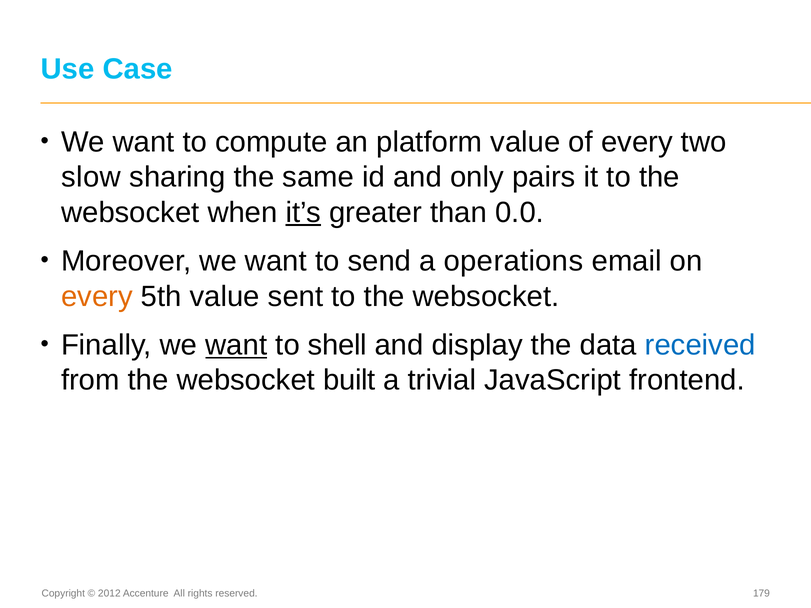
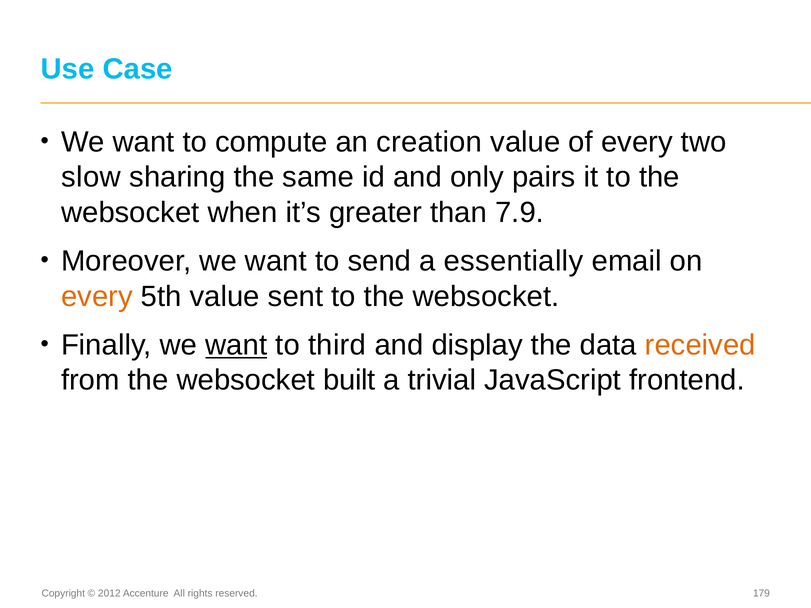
platform: platform -> creation (429, 142)
it’s underline: present -> none (303, 213)
0.0: 0.0 -> 7.9 (520, 213)
operations: operations -> essentially (514, 261)
shell: shell -> third (337, 345)
received colour: blue -> orange (700, 345)
